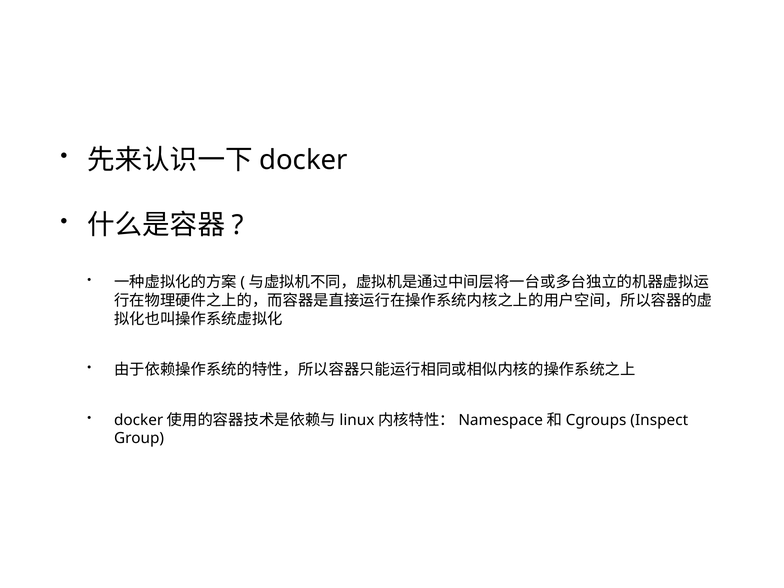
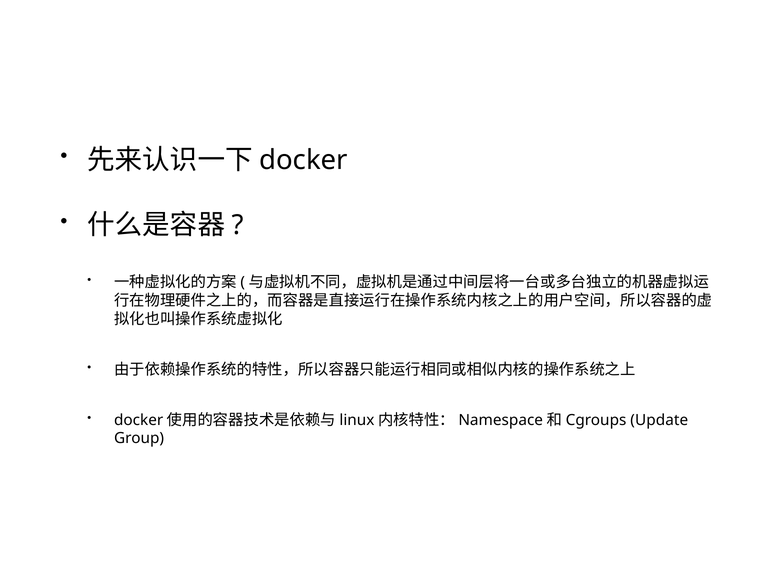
Inspect: Inspect -> Update (659, 420)
